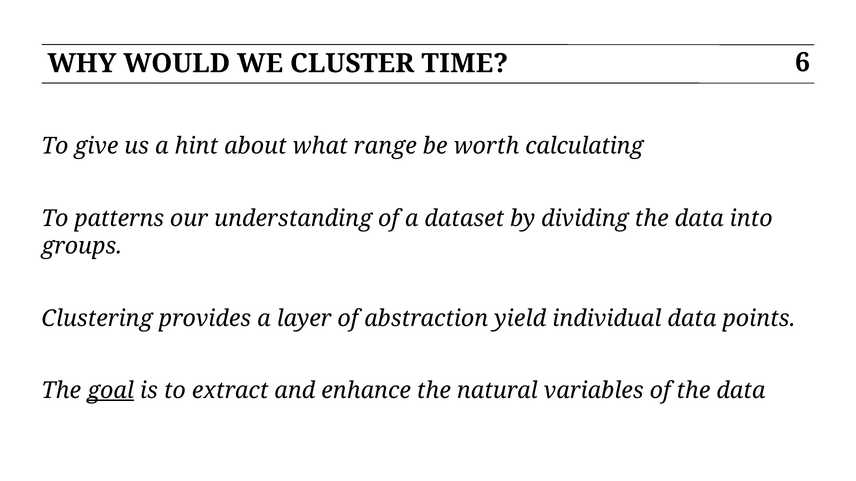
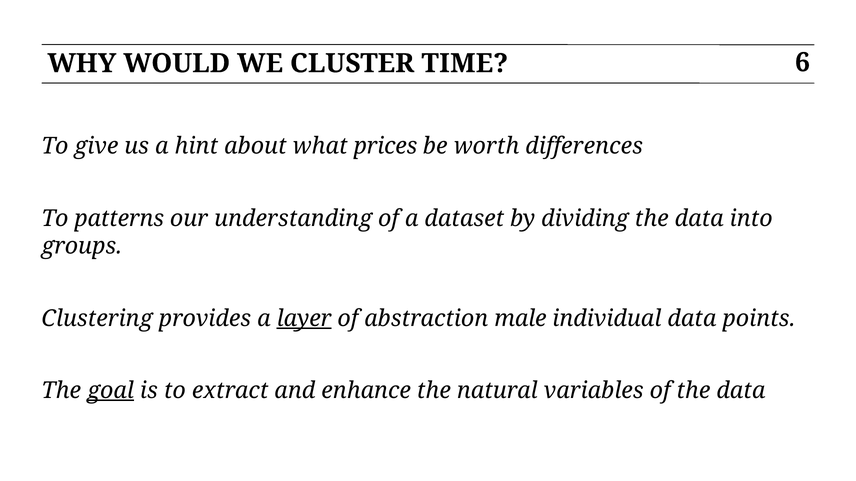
range: range -> prices (385, 146)
calculating: calculating -> differences (584, 146)
layer underline: none -> present (304, 318)
yield: yield -> male (520, 318)
